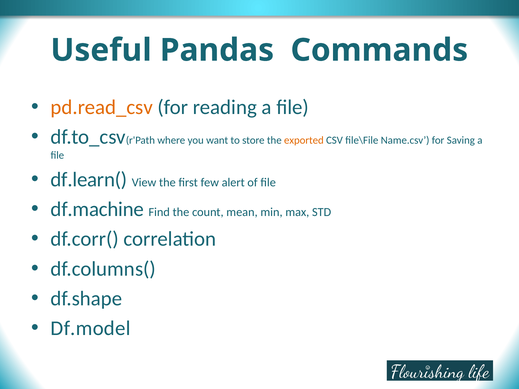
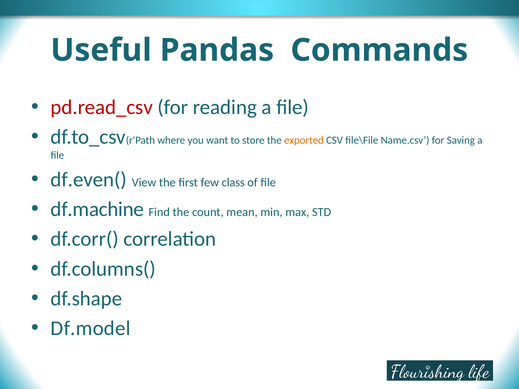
pd.read_csv colour: orange -> red (102, 107)
df.learn(: df.learn( -> df.even( (89, 180)
alert: alert -> class (233, 183)
